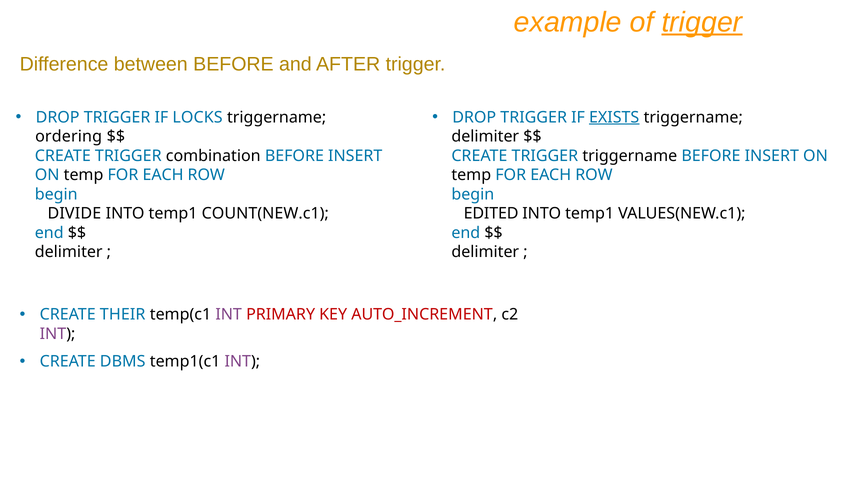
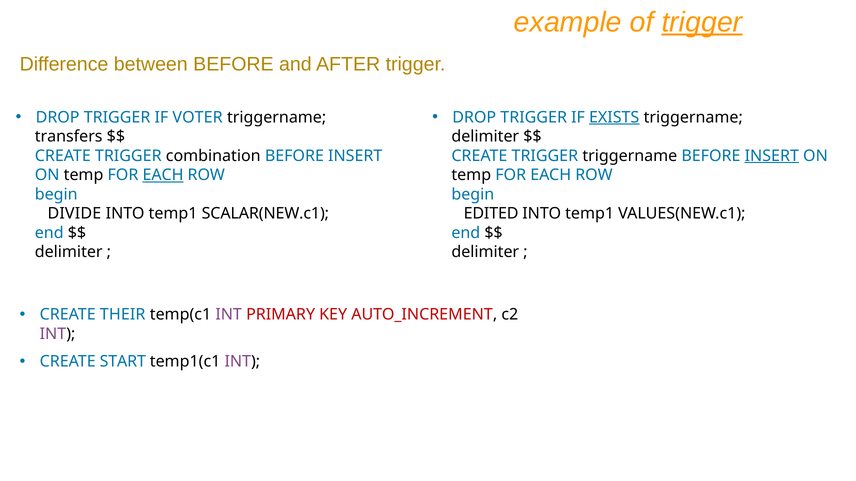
LOCKS: LOCKS -> VOTER (198, 117)
ordering: ordering -> transfers (69, 137)
INSERT underline: none -> present (772, 156)
EACH underline: none -> present (163, 175)
COUNT(NEW.c1: COUNT(NEW.c1 -> SCALAR(NEW.c1 (265, 214)
DBMS: DBMS -> START (123, 362)
